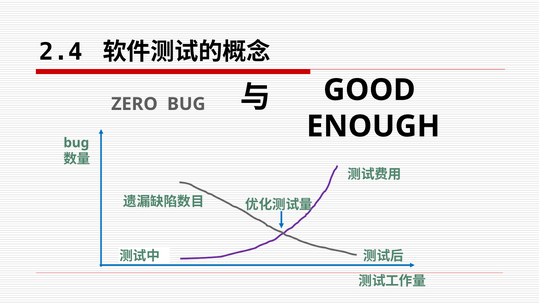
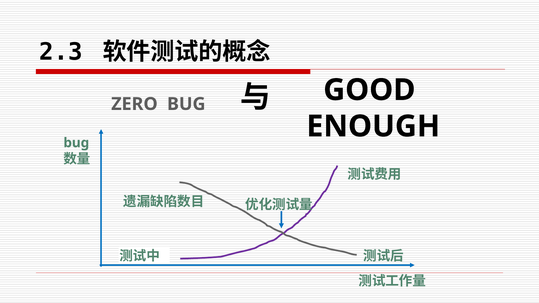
2.4: 2.4 -> 2.3 (61, 52)
